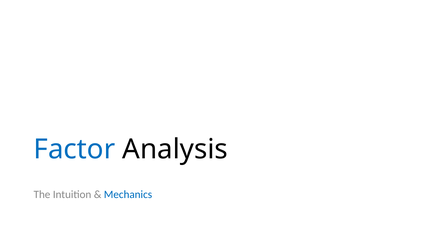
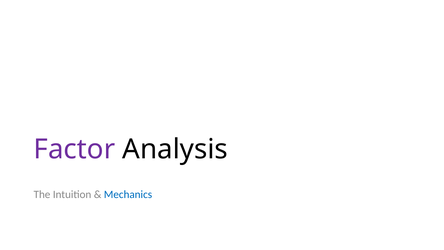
Factor colour: blue -> purple (74, 149)
